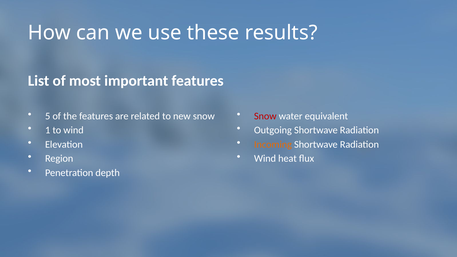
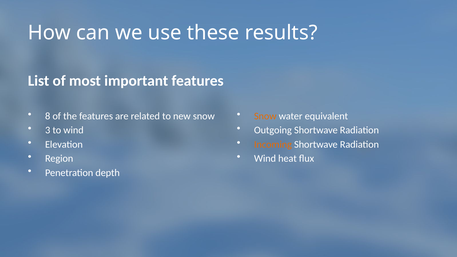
5: 5 -> 8 (48, 116)
Snow colour: red -> orange (265, 116)
1: 1 -> 3 (48, 130)
